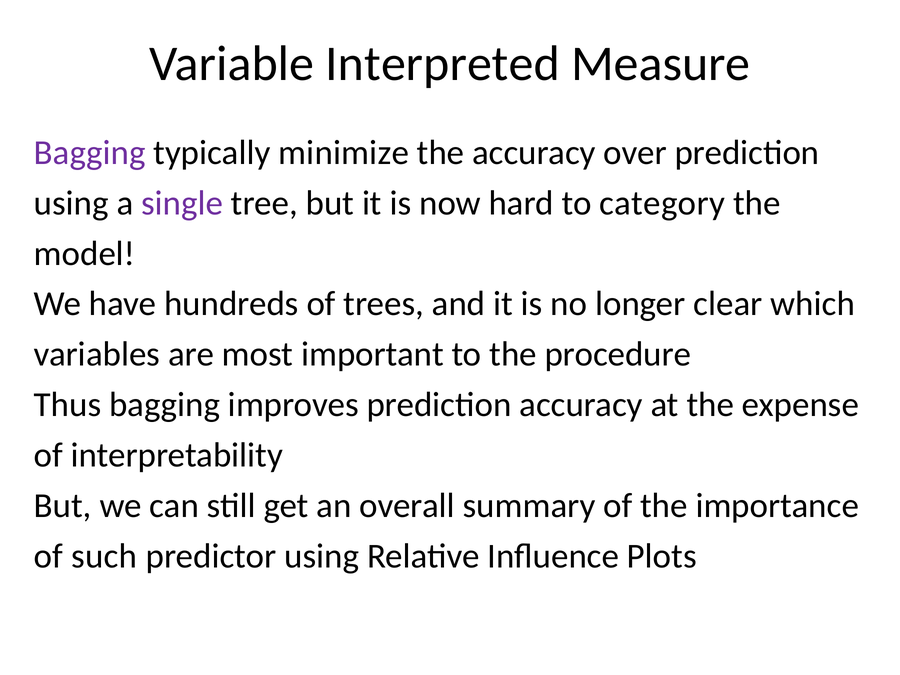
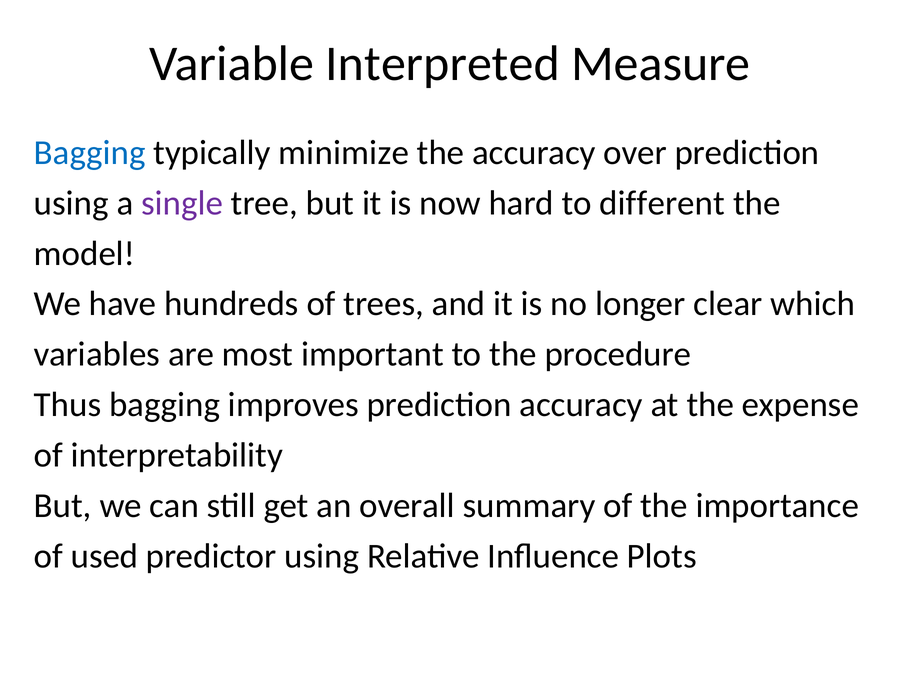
Bagging colour: purple -> blue (90, 153)
category: category -> different (662, 203)
such: such -> used (104, 556)
